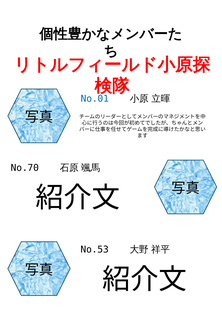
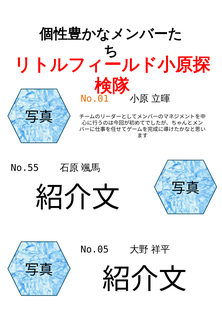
No.01 colour: blue -> orange (95, 99)
No.70: No.70 -> No.55 (25, 168)
No.53: No.53 -> No.05 (95, 249)
